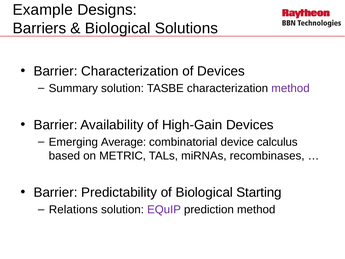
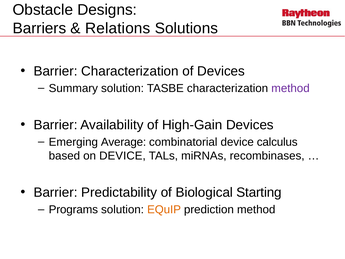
Example: Example -> Obstacle (43, 10)
Biological: Biological -> Relations (118, 28)
on METRIC: METRIC -> DEVICE (122, 156)
Relations: Relations -> Programs (73, 209)
EQuIP colour: purple -> orange (164, 209)
